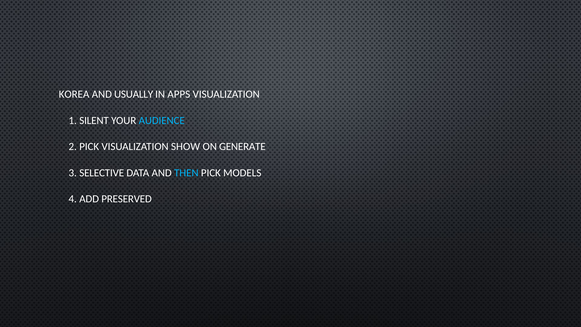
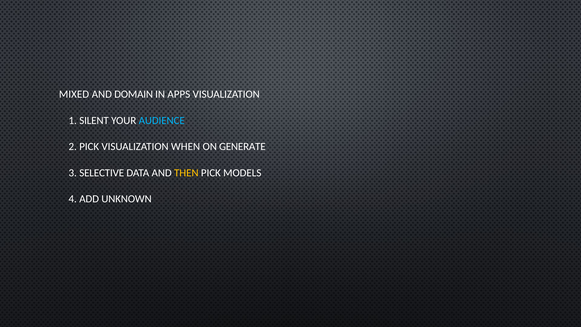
KOREA: KOREA -> MIXED (74, 94)
USUALLY: USUALLY -> DOMAIN (134, 94)
SHOW: SHOW -> WHEN (186, 147)
THEN colour: light blue -> yellow (186, 173)
PRESERVED: PRESERVED -> UNKNOWN (127, 199)
